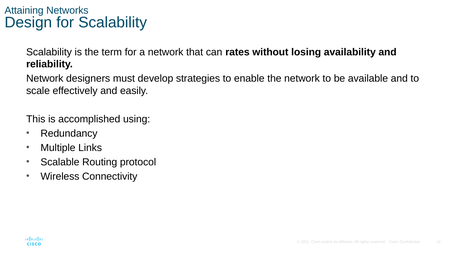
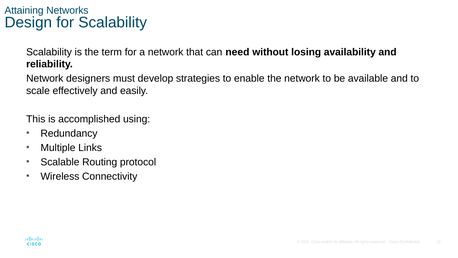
rates: rates -> need (237, 52)
